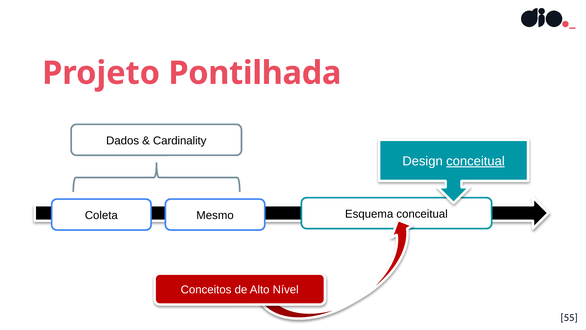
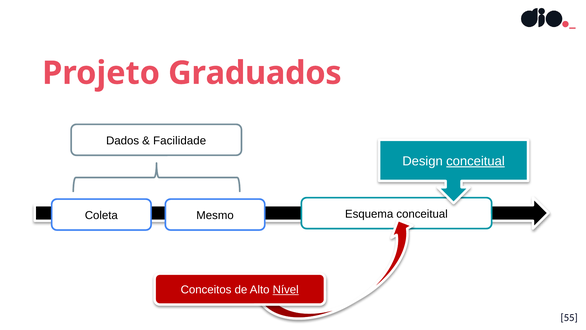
Pontilhada: Pontilhada -> Graduados (255, 73)
Cardinality: Cardinality -> Facilidade (180, 140)
Nível underline: none -> present (286, 290)
